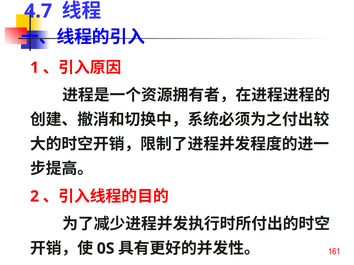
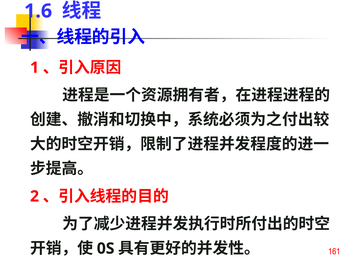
4.7: 4.7 -> 1.6 (38, 11)
